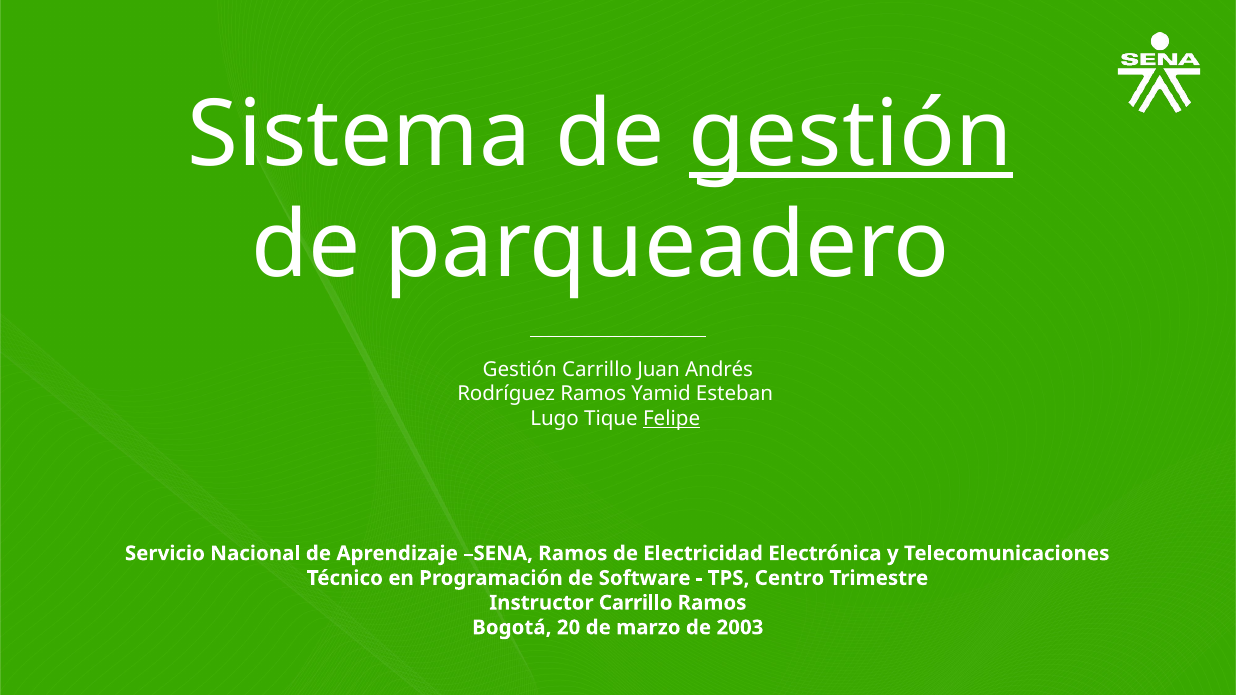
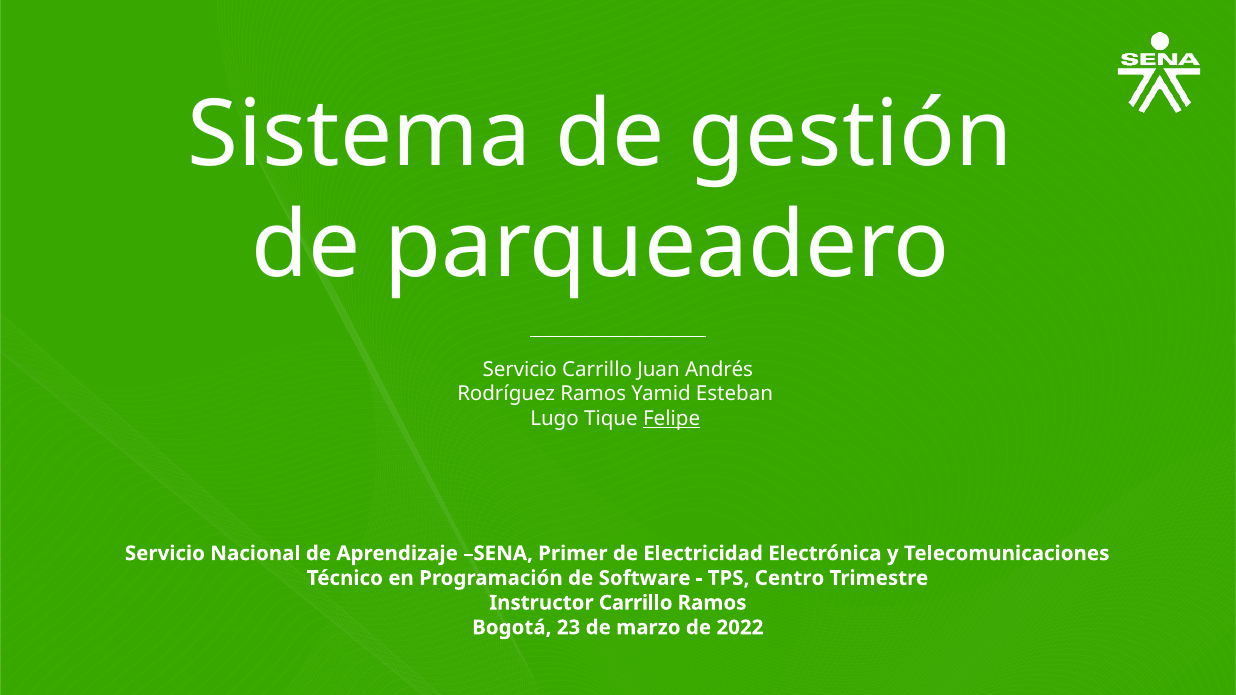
gestión underline: present -> none (851, 135)
Gestión: Gestión -> Servicio (520, 369)
SENA Ramos: Ramos -> Primer (573, 554)
20: 20 -> 23 (569, 628)
2003: 2003 -> 2022 (740, 628)
